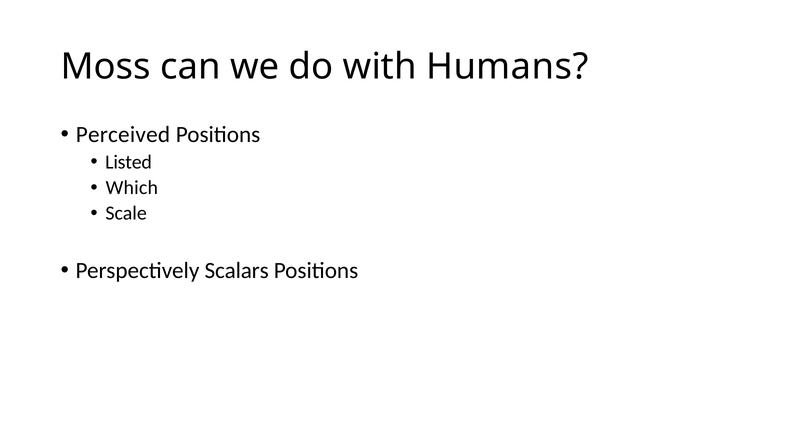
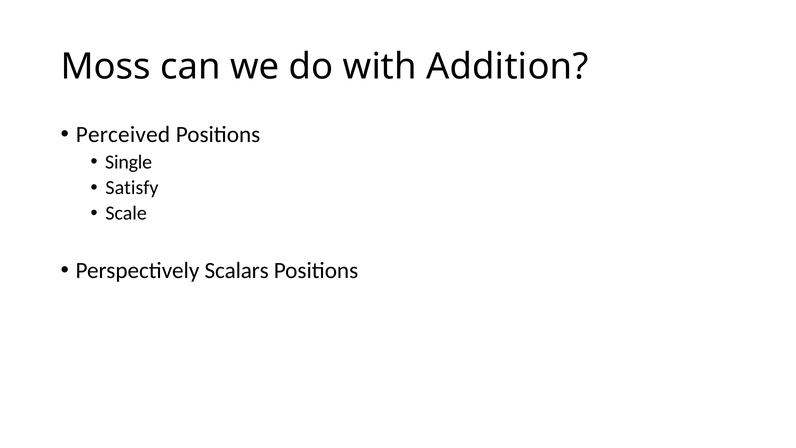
Humans: Humans -> Addition (507, 67)
Listed: Listed -> Single (129, 162)
Which: Which -> Satisfy (132, 188)
